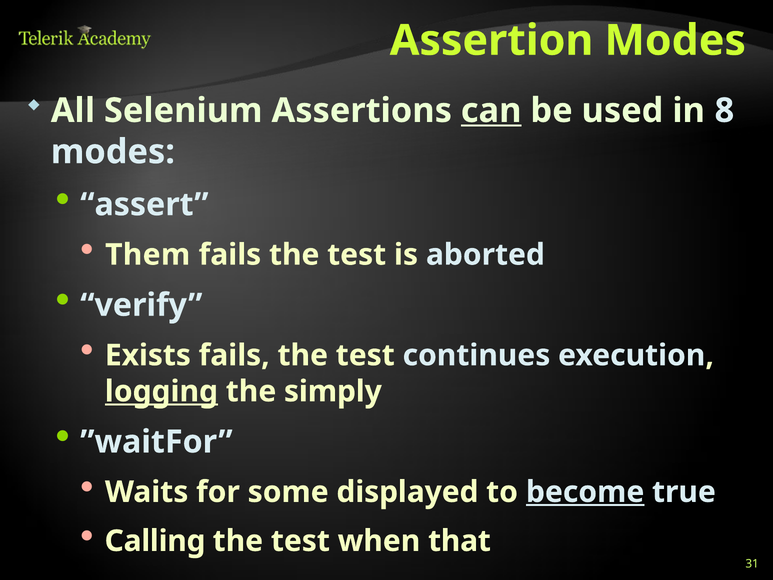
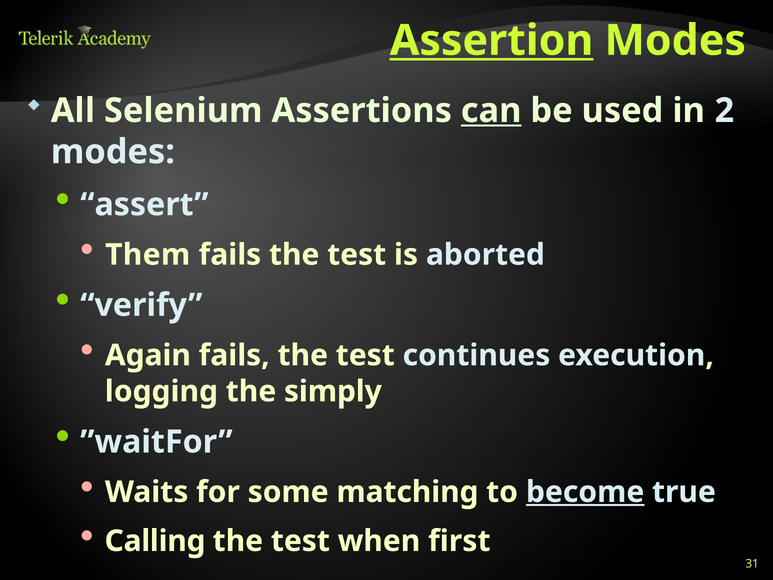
Assertion underline: none -> present (492, 41)
8: 8 -> 2 (724, 111)
Exists: Exists -> Again (148, 355)
logging underline: present -> none (161, 391)
displayed: displayed -> matching (407, 492)
that: that -> first (459, 541)
